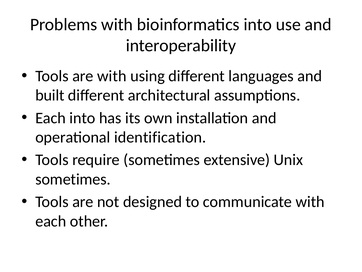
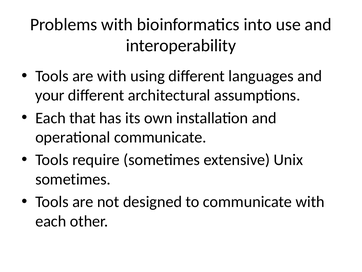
built: built -> your (50, 95)
Each into: into -> that (82, 118)
operational identification: identification -> communicate (160, 137)
